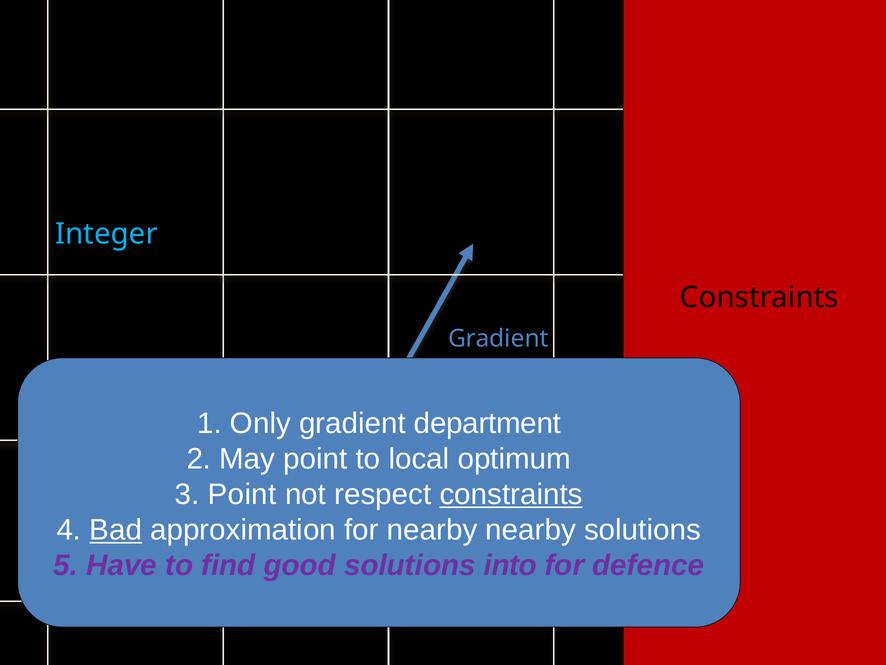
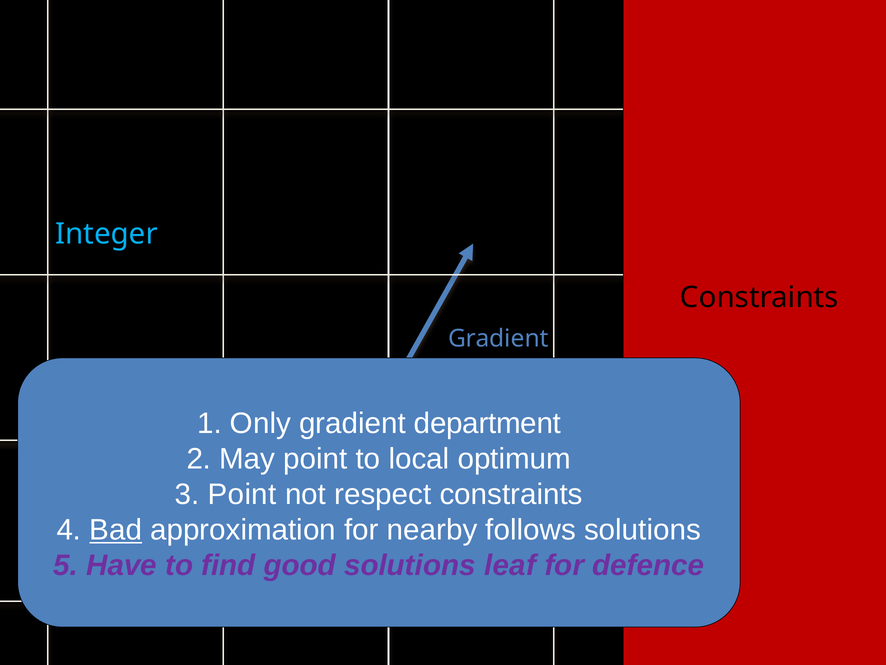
constraints underline: present -> none (511, 494)
nearby nearby: nearby -> follows (531, 530)
into: into -> leaf (510, 565)
